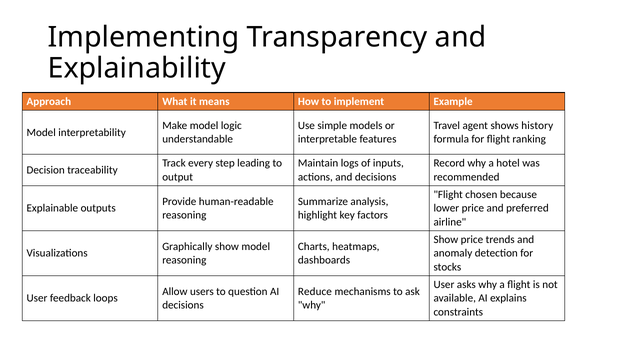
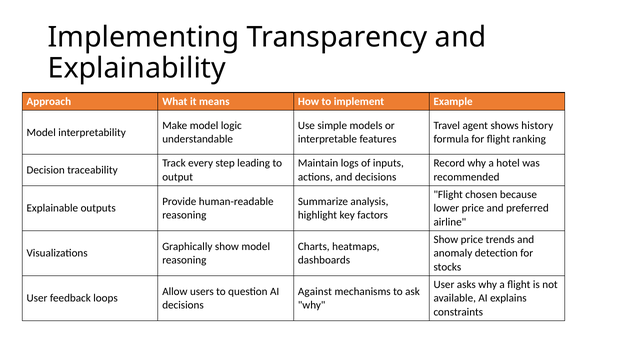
Reduce: Reduce -> Against (315, 292)
